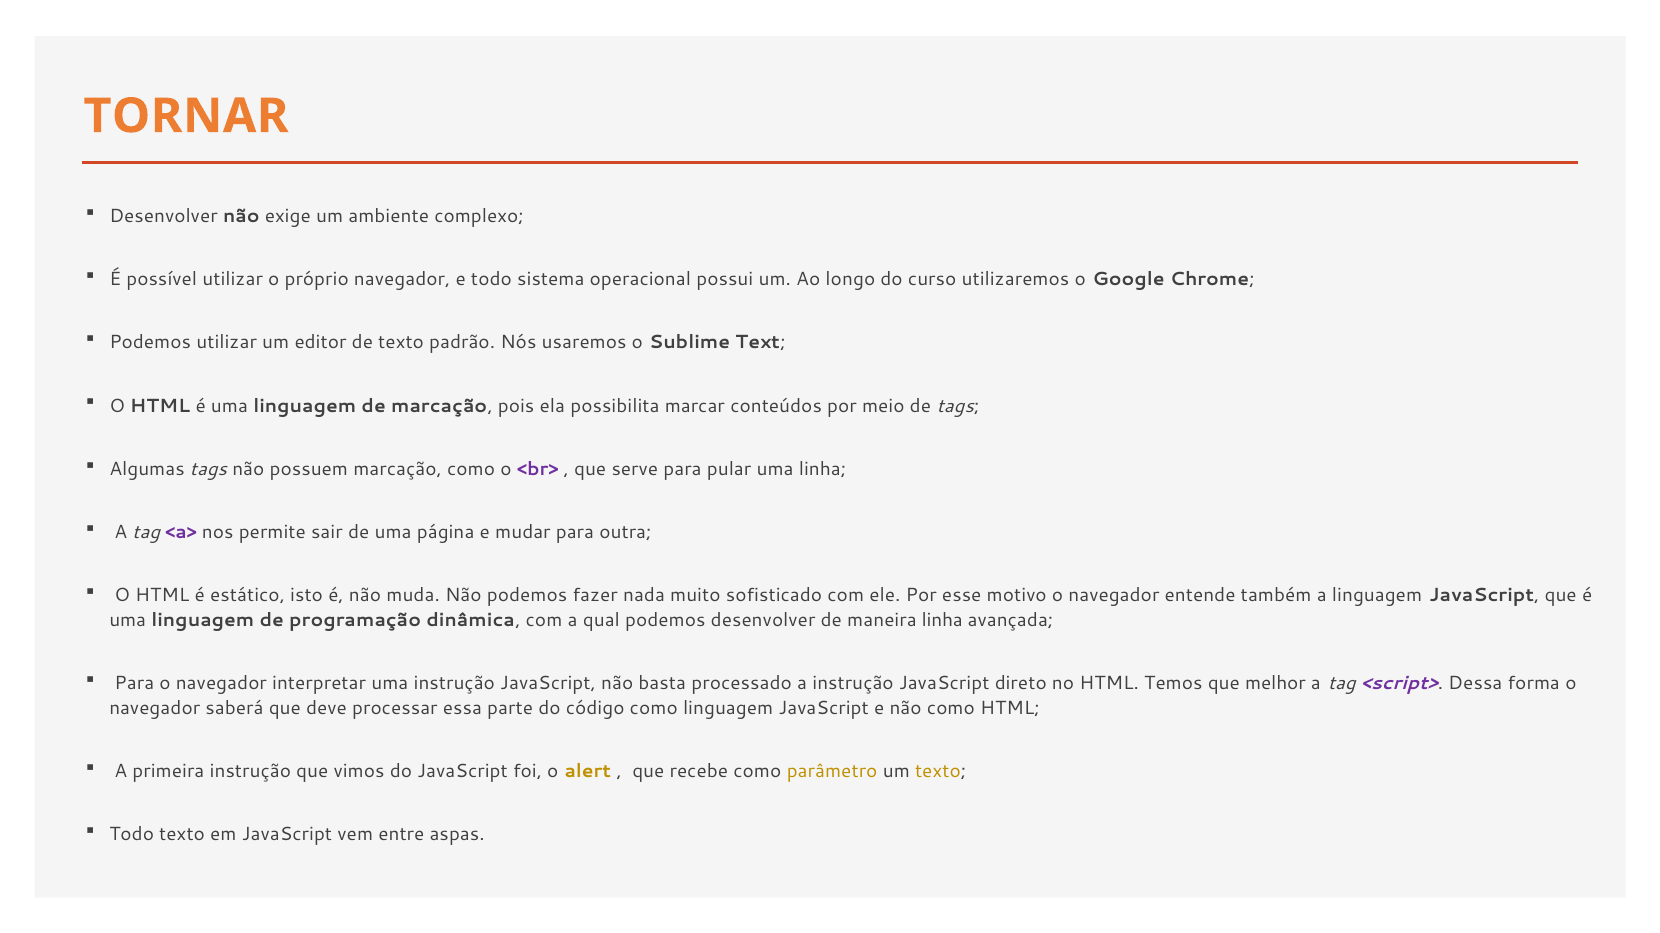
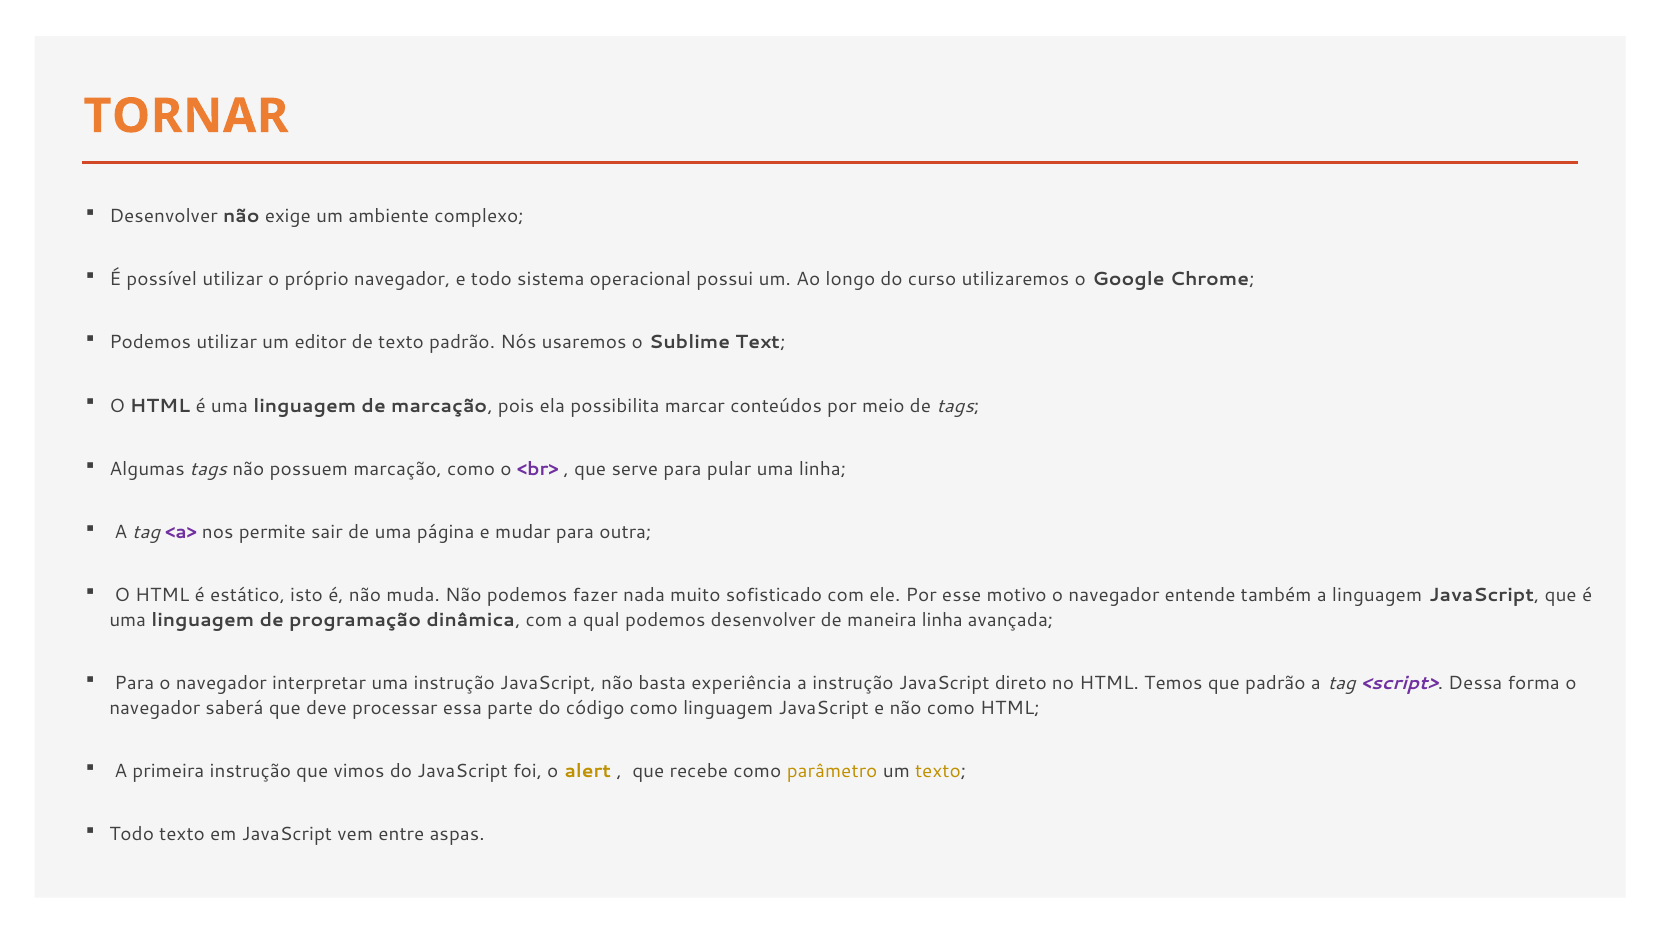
processado: processado -> experiência (742, 684)
que melhor: melhor -> padrão (1275, 684)
